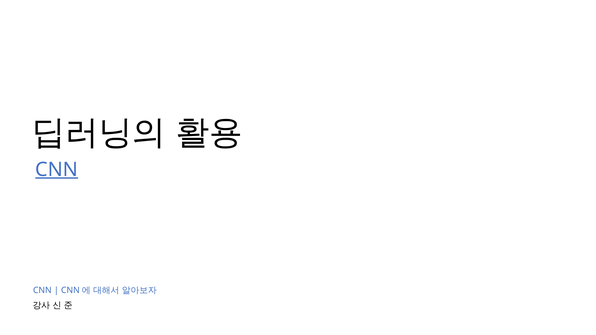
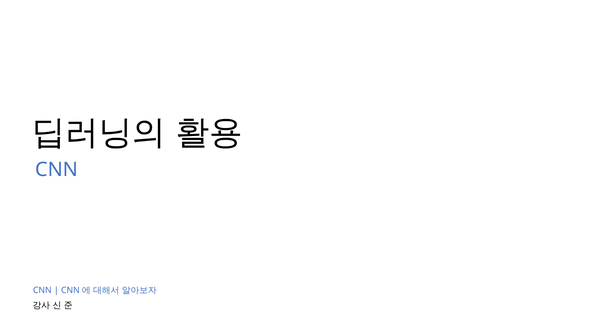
CNN underline: present -> none (57, 170)
